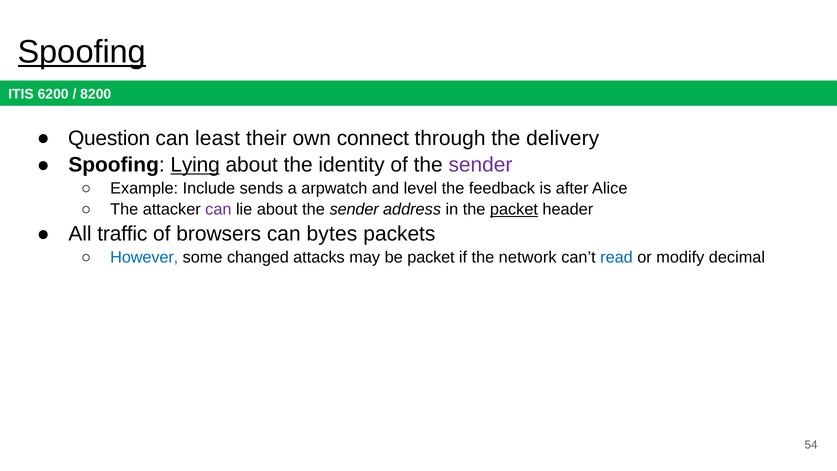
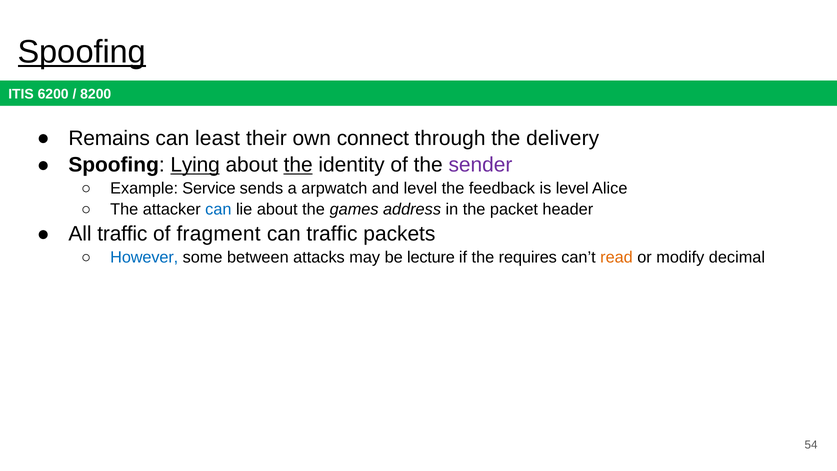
Question: Question -> Remains (109, 138)
the underline: none -> present (298, 165)
Include: Include -> Service (209, 188)
is after: after -> level (572, 188)
can colour: purple -> blue (218, 210)
about the sender: sender -> games (354, 210)
packet underline: present -> none (514, 210)
browsers: browsers -> fragment (219, 234)
can bytes: bytes -> traffic (332, 234)
changed: changed -> between (258, 257)
be packet: packet -> lecture (431, 257)
network: network -> requires (528, 257)
read colour: blue -> orange (617, 257)
